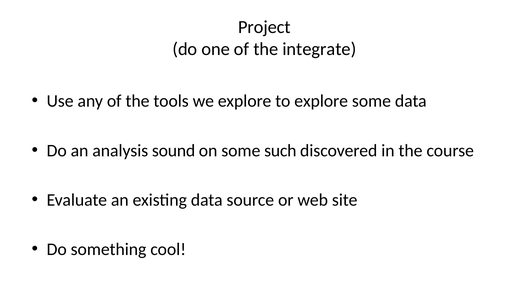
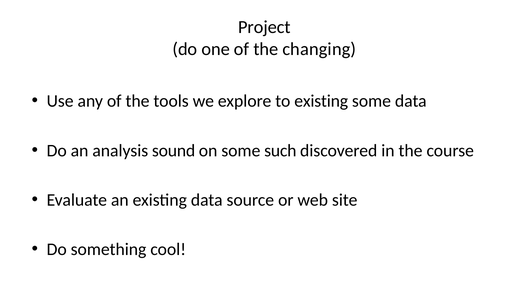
integrate: integrate -> changing (319, 49)
to explore: explore -> existing (321, 101)
